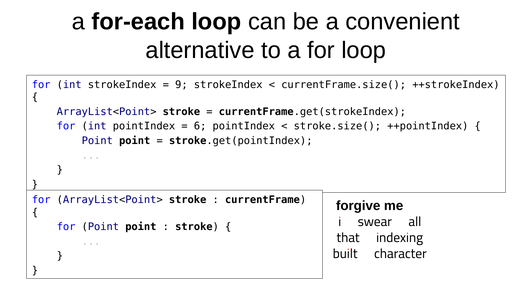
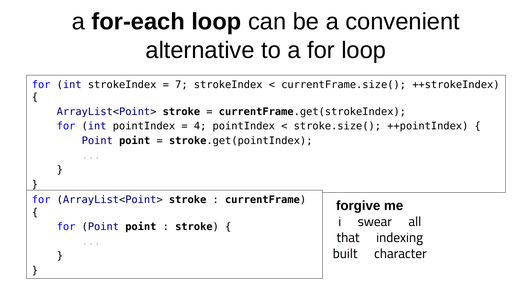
9: 9 -> 7 (181, 85)
6: 6 -> 4 (200, 126)
